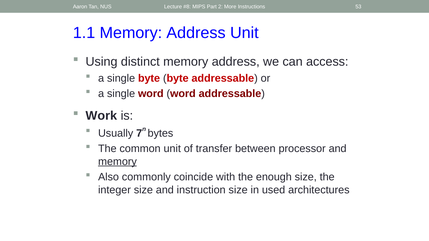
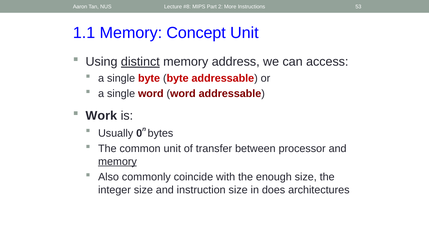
1.1 Memory Address: Address -> Concept (196, 33)
distinct underline: none -> present (140, 62)
7: 7 -> 0 (139, 133)
used: used -> does (274, 190)
